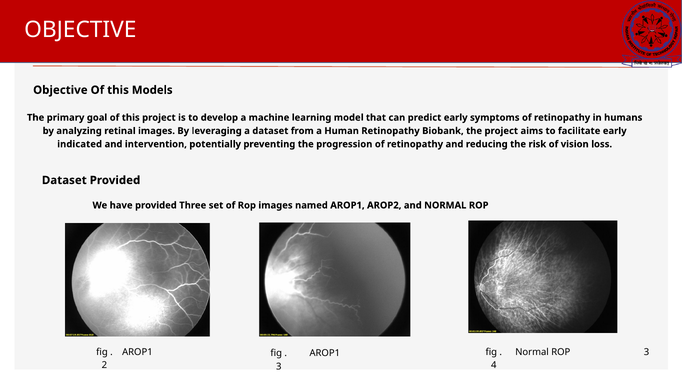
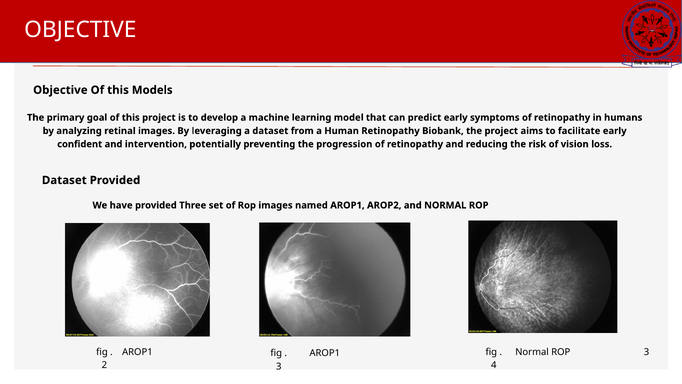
indicated: indicated -> confident (80, 144)
